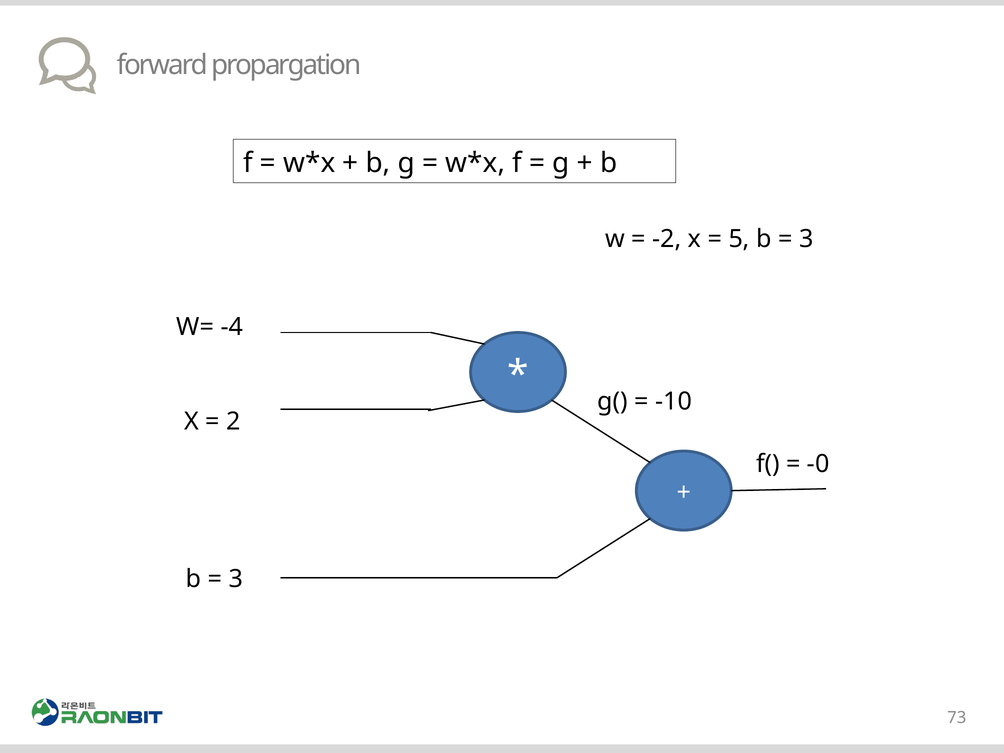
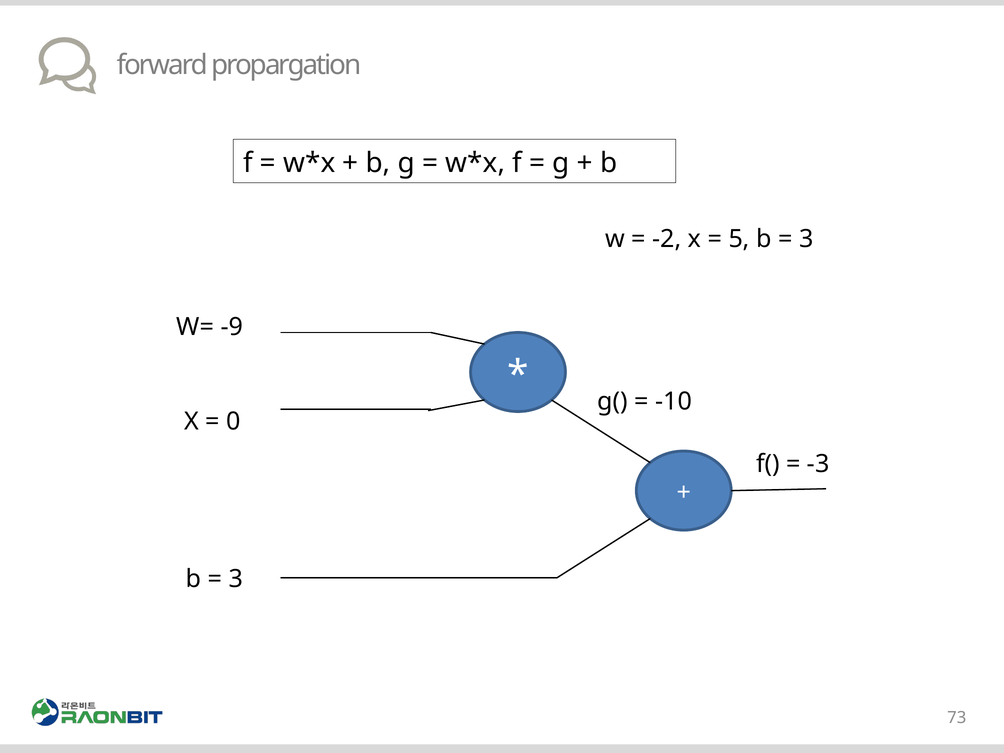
-4: -4 -> -9 (232, 327)
2: 2 -> 0 (233, 422)
-0: -0 -> -3 (818, 464)
